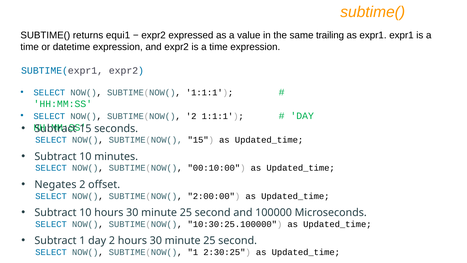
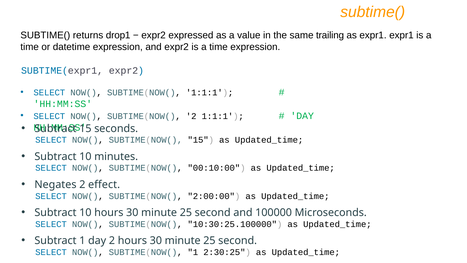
equi1: equi1 -> drop1 (118, 35)
offset: offset -> effect (104, 184)
